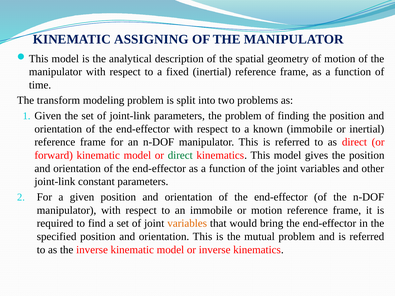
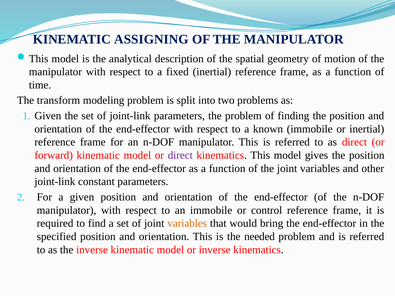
direct colour: green -> purple (180, 155)
or motion: motion -> control (267, 210)
mutual: mutual -> needed (260, 237)
